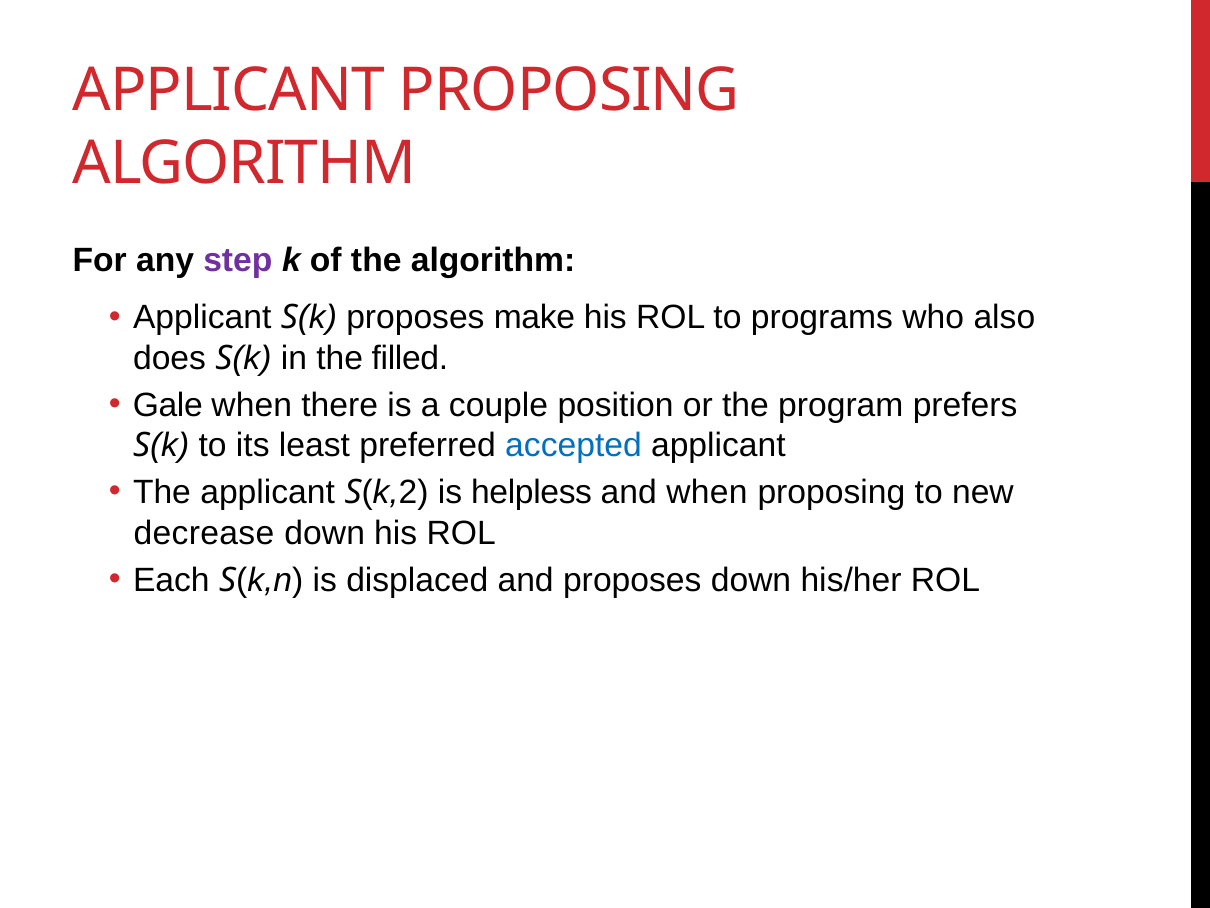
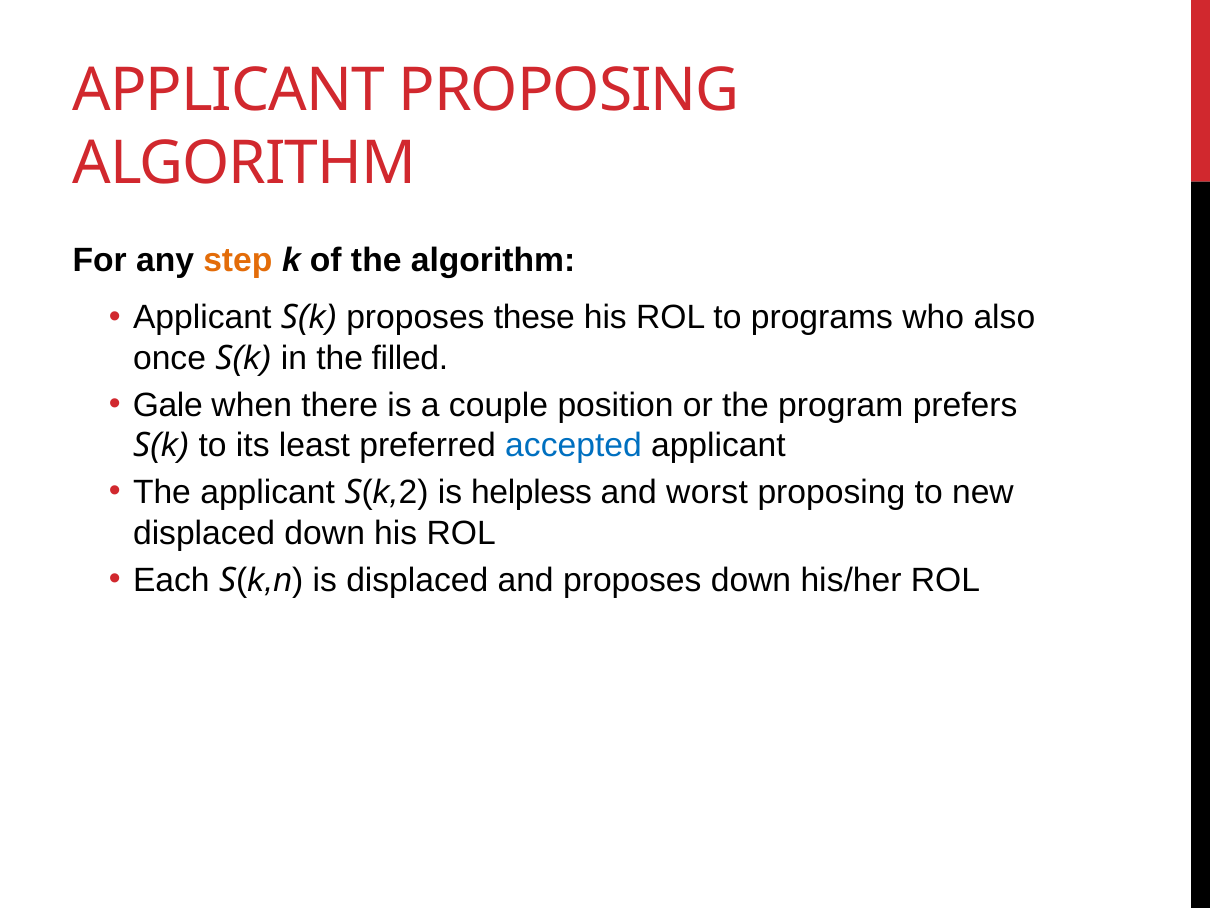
step colour: purple -> orange (238, 260)
make: make -> these (534, 318)
does: does -> once (170, 358)
and when: when -> worst (707, 492)
decrease: decrease -> displaced (204, 533)
